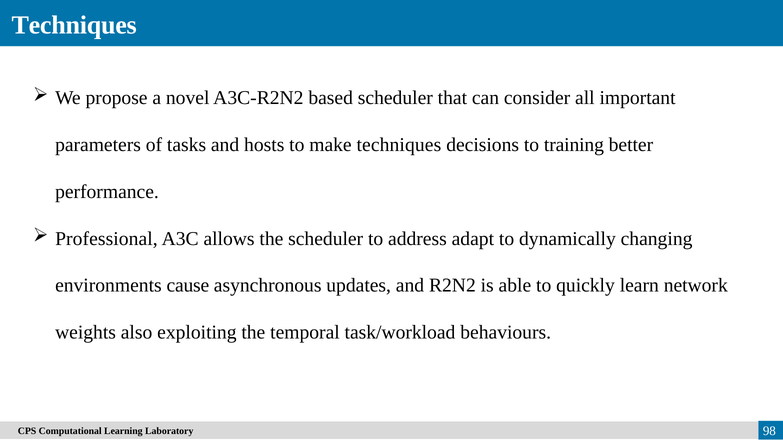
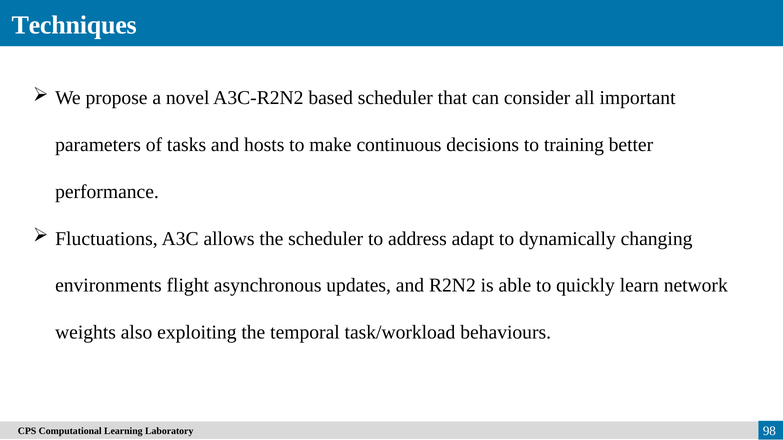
make techniques: techniques -> continuous (399, 145)
Professional: Professional -> Fluctuations (106, 239)
cause: cause -> flight (188, 286)
